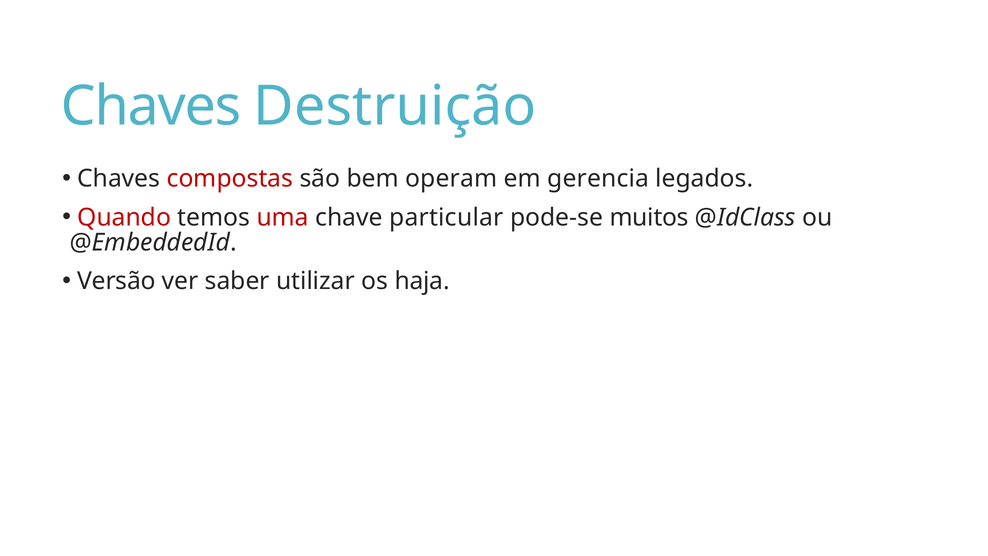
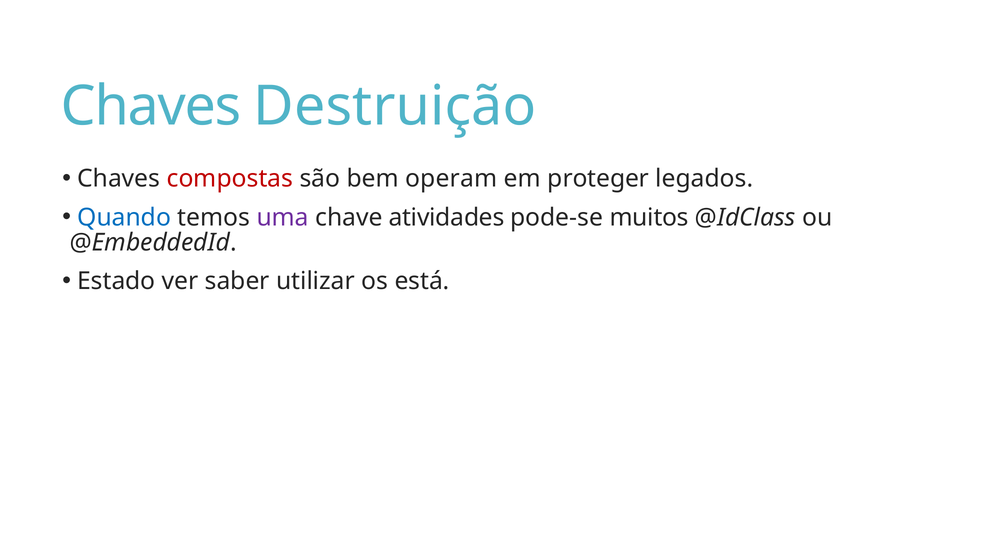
gerencia: gerencia -> proteger (598, 179)
Quando colour: red -> blue (124, 217)
uma colour: red -> purple (283, 217)
particular: particular -> atividades (447, 217)
Versão: Versão -> Estado (116, 281)
haja: haja -> está (422, 281)
